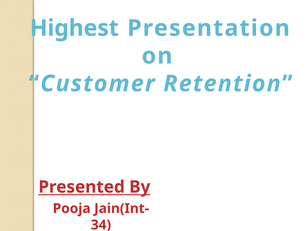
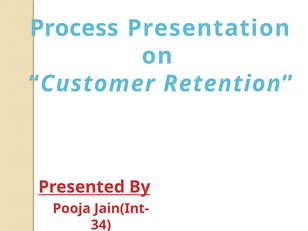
Highest: Highest -> Process (74, 28)
